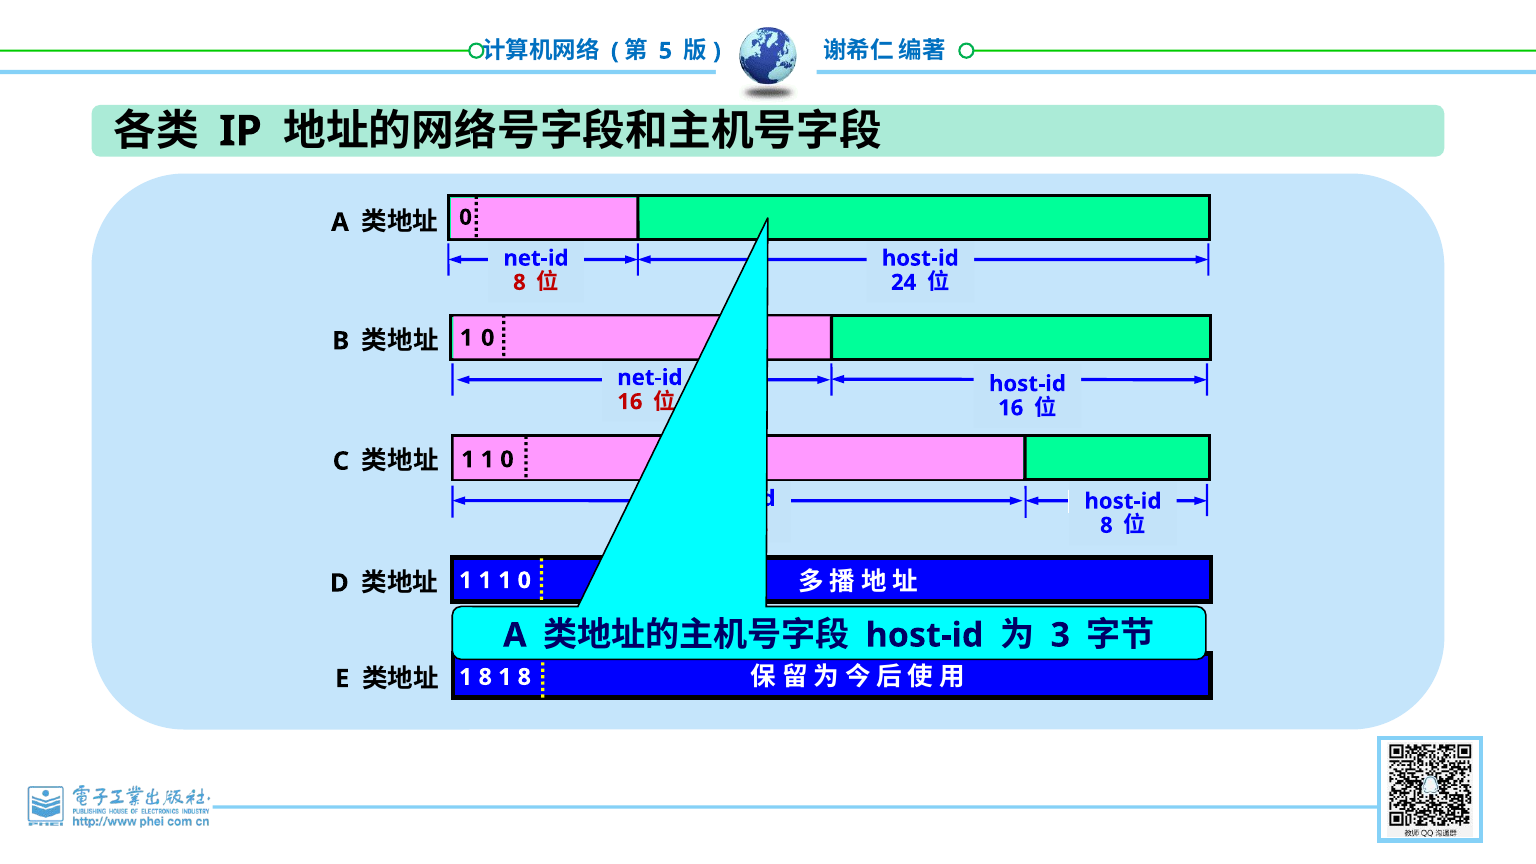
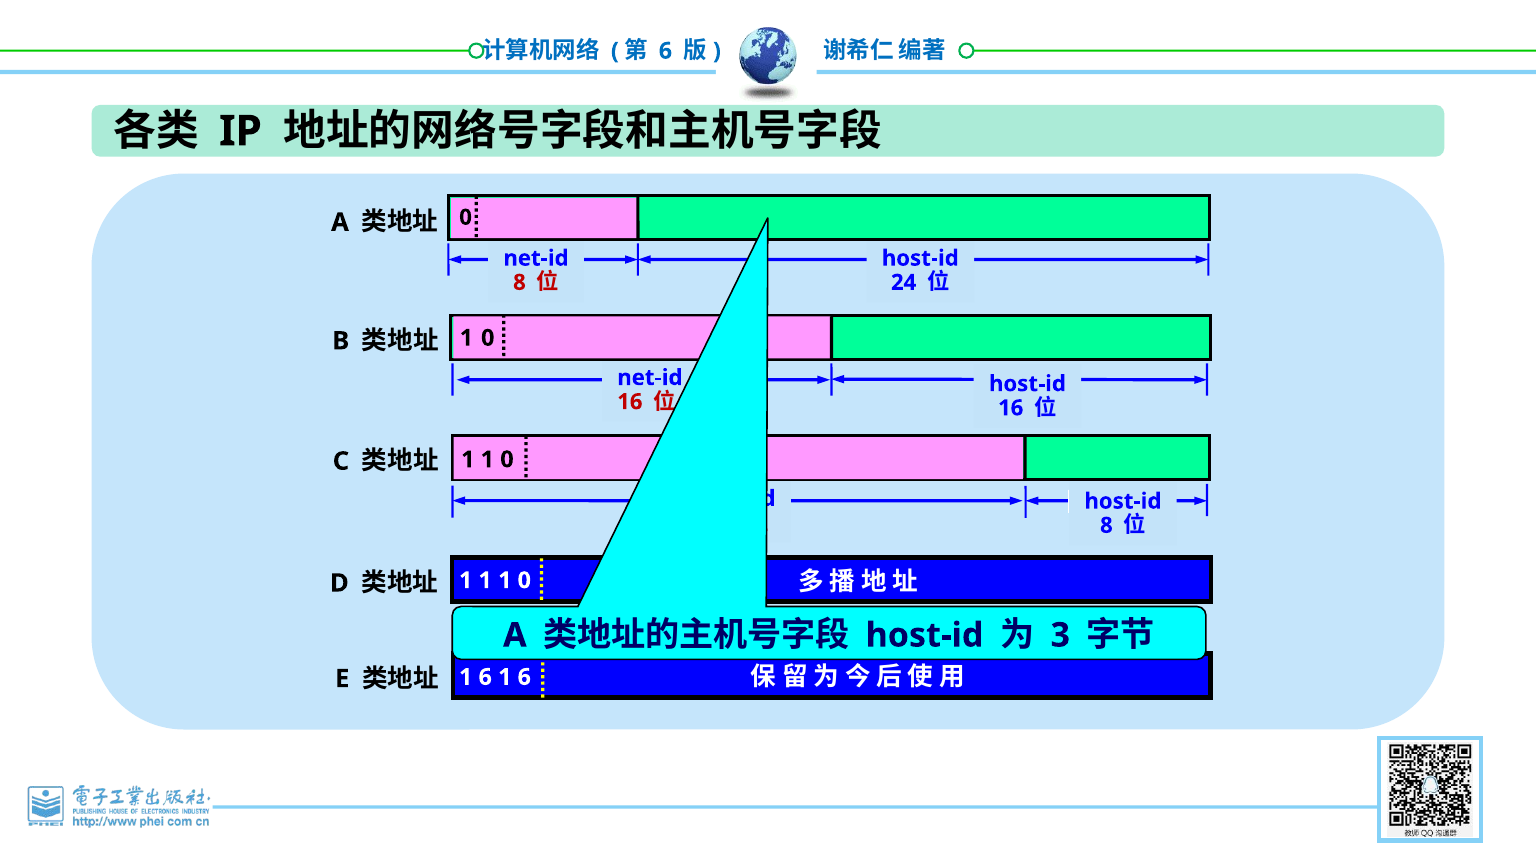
5: 5 -> 6 (665, 51)
8: 8 -> 6 (485, 677)
8: 8 -> 6 (524, 677)
